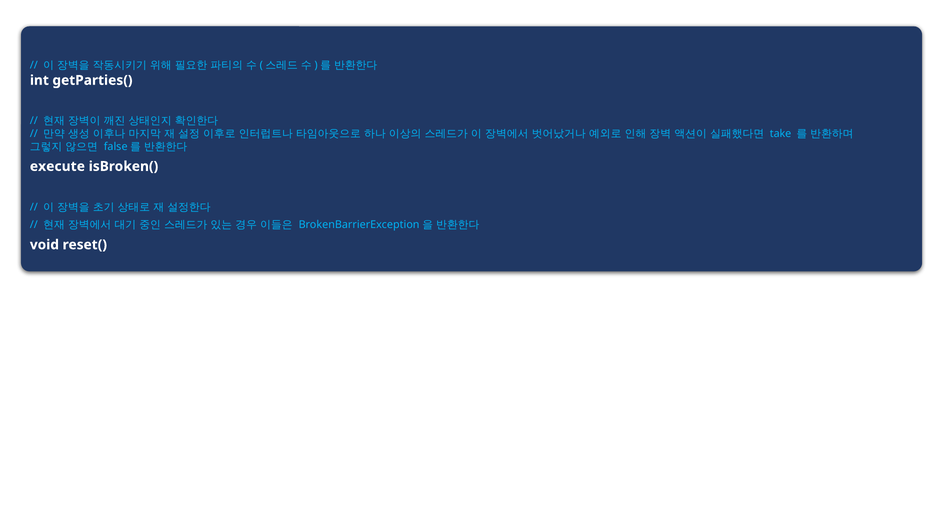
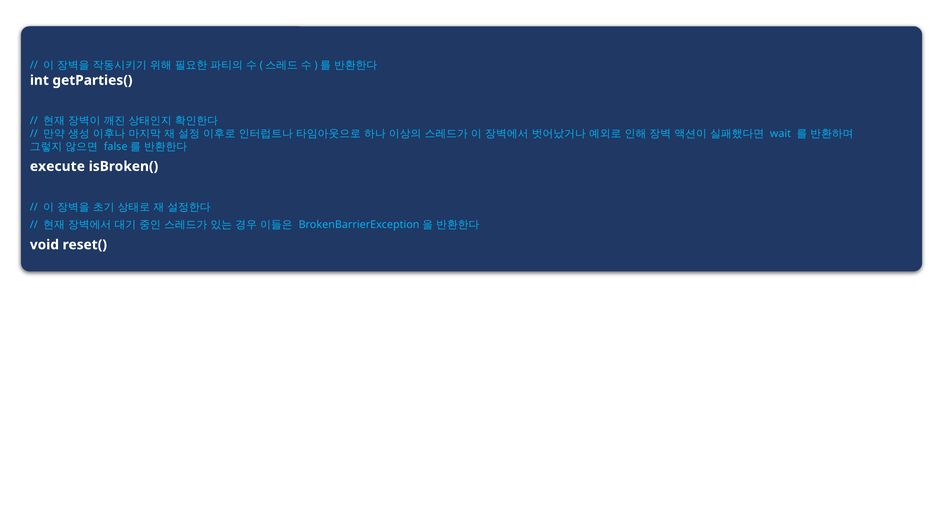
take: take -> wait (781, 134)
